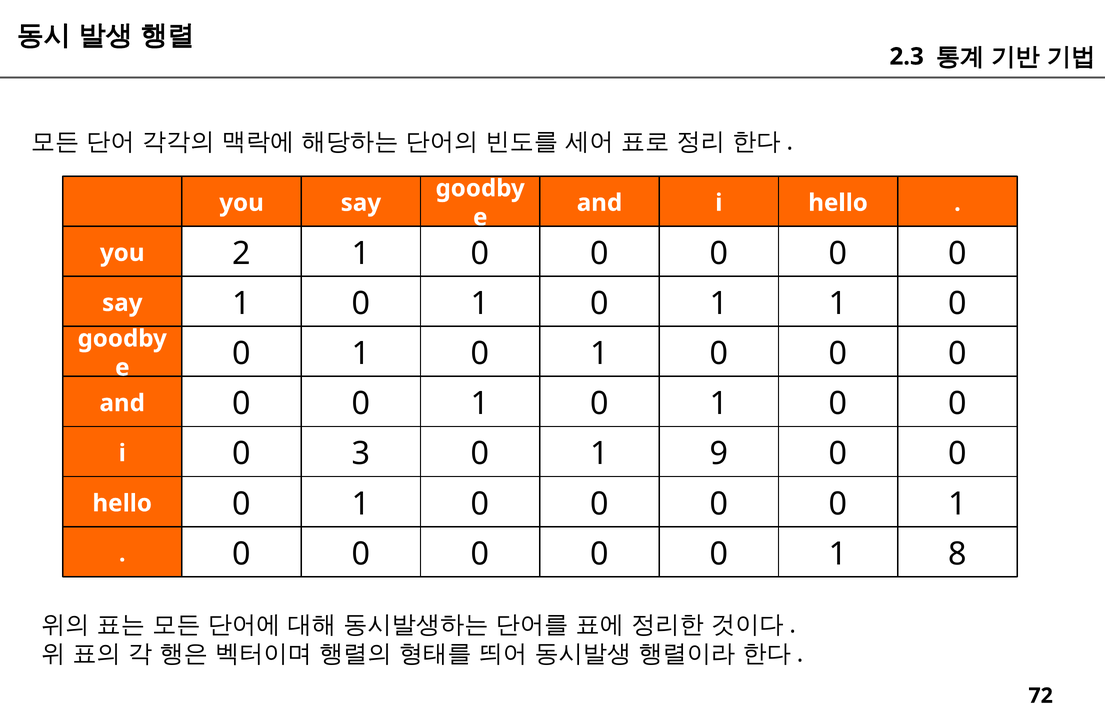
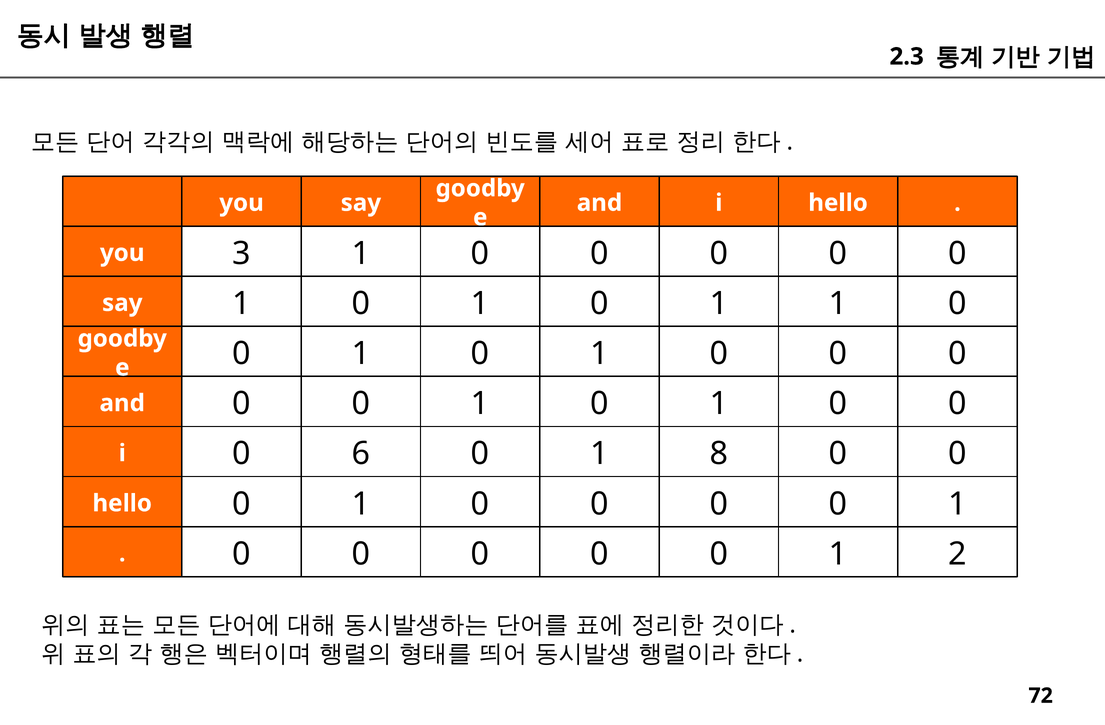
2: 2 -> 3 (242, 254)
3: 3 -> 6 (361, 454)
9: 9 -> 8 (719, 454)
8: 8 -> 2 (957, 555)
